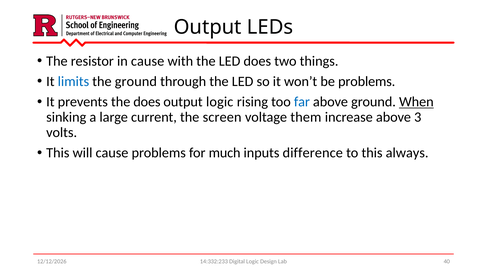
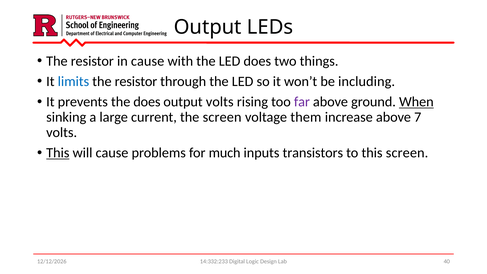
ground: ground -> resistor (136, 82)
be problems: problems -> including (367, 82)
output logic: logic -> volts (220, 102)
far colour: blue -> purple (302, 102)
3: 3 -> 7 (418, 117)
This underline: none -> present (58, 153)
difference: difference -> transistors (313, 153)
this always: always -> screen (407, 153)
